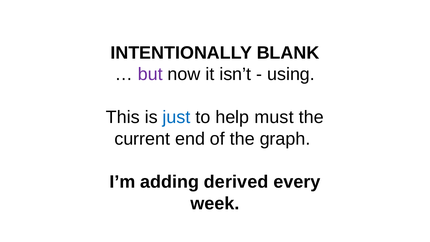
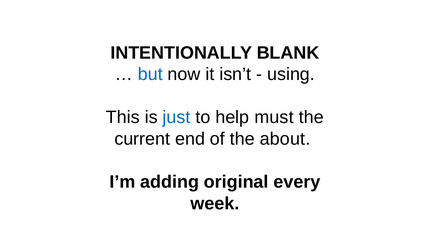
but colour: purple -> blue (150, 74)
graph: graph -> about (285, 139)
derived: derived -> original (236, 182)
